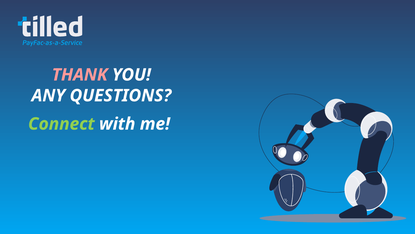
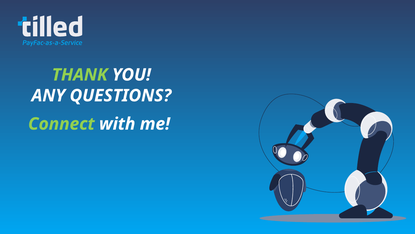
THANK colour: pink -> light green (80, 75)
